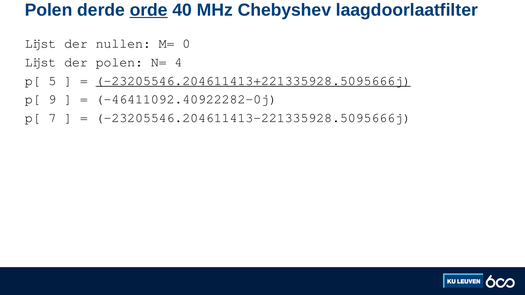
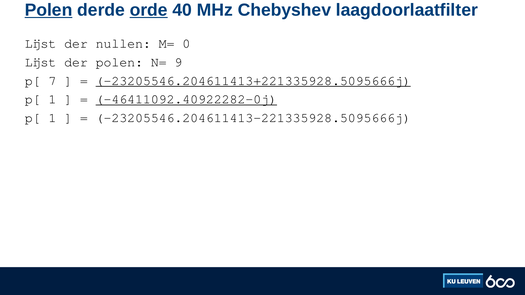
Polen underline: none -> present (49, 10)
4: 4 -> 9 (178, 62)
5: 5 -> 7 (52, 81)
9: 9 -> 1 (52, 99)
-46411092.40922282-0j underline: none -> present (186, 99)
7: 7 -> 1 (52, 118)
